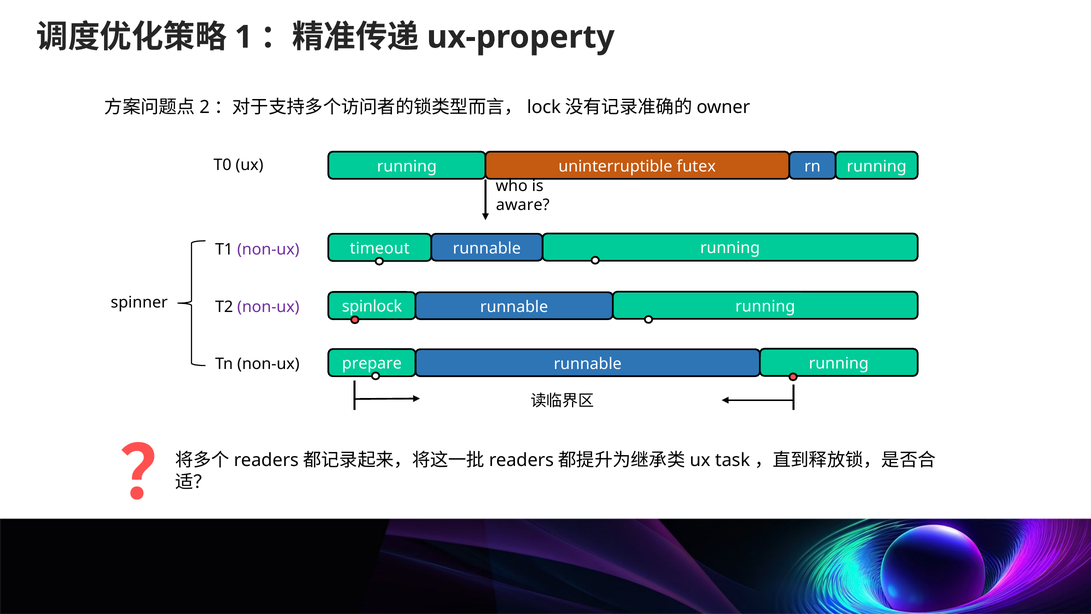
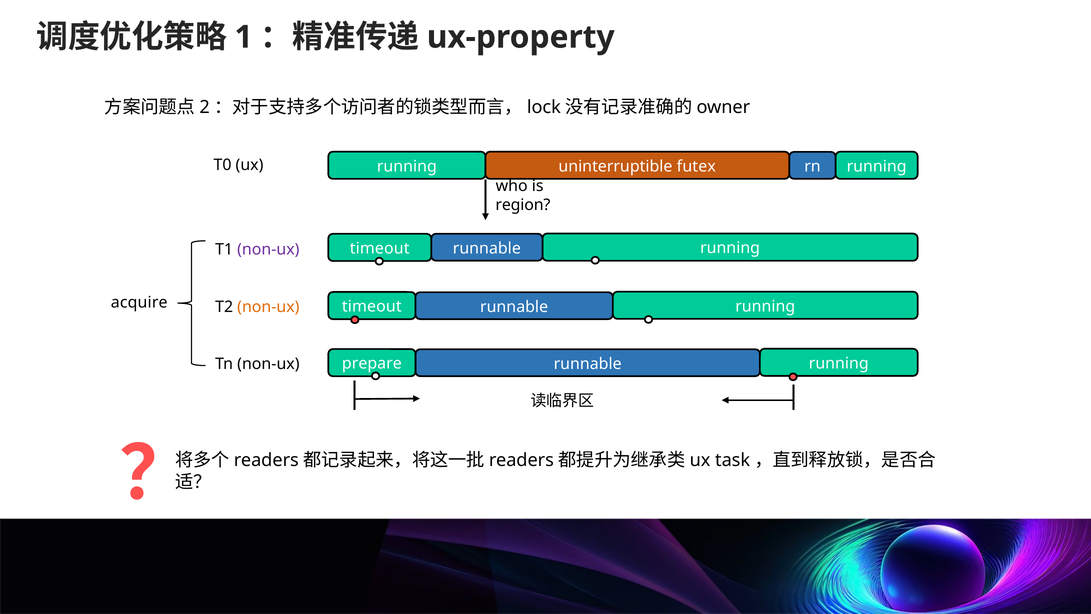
aware: aware -> region (523, 205)
spinner: spinner -> acquire (139, 302)
spinlock: spinlock -> timeout (372, 307)
non-ux colour: purple -> orange (268, 307)
